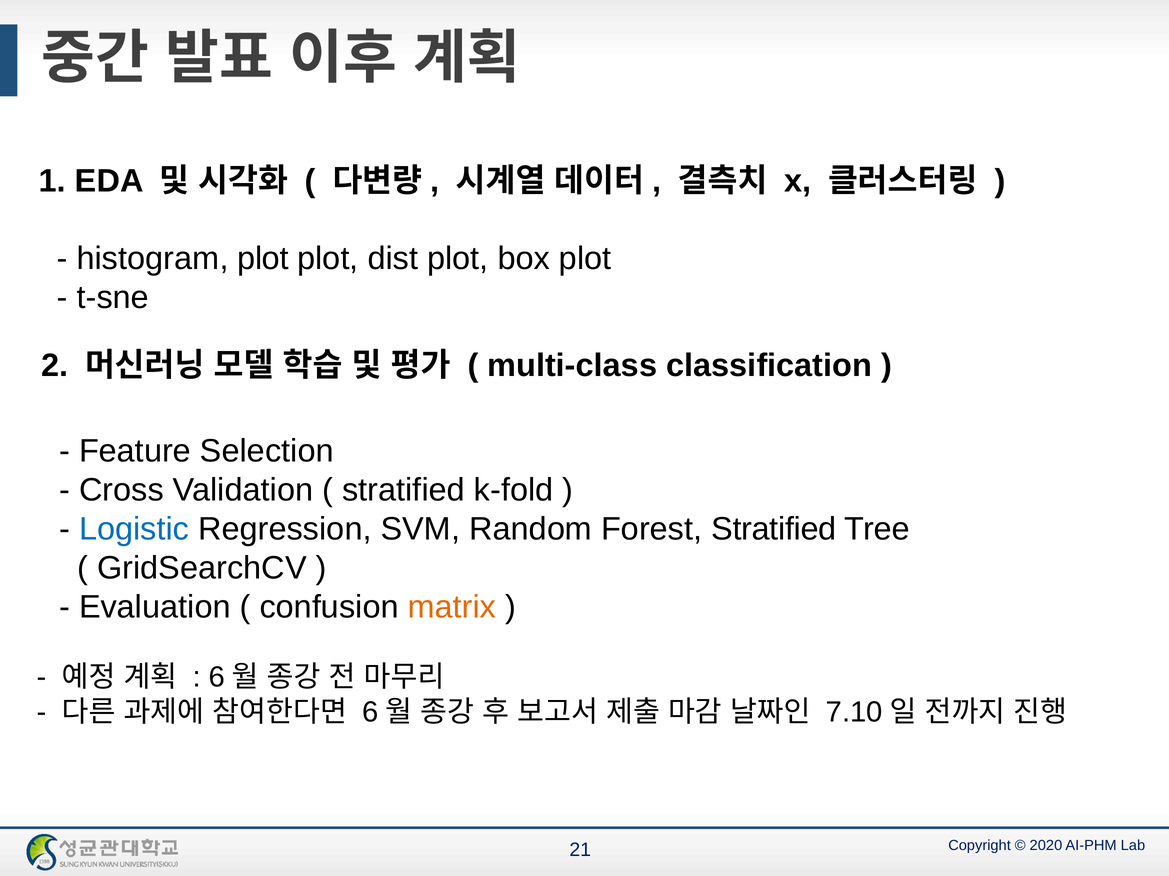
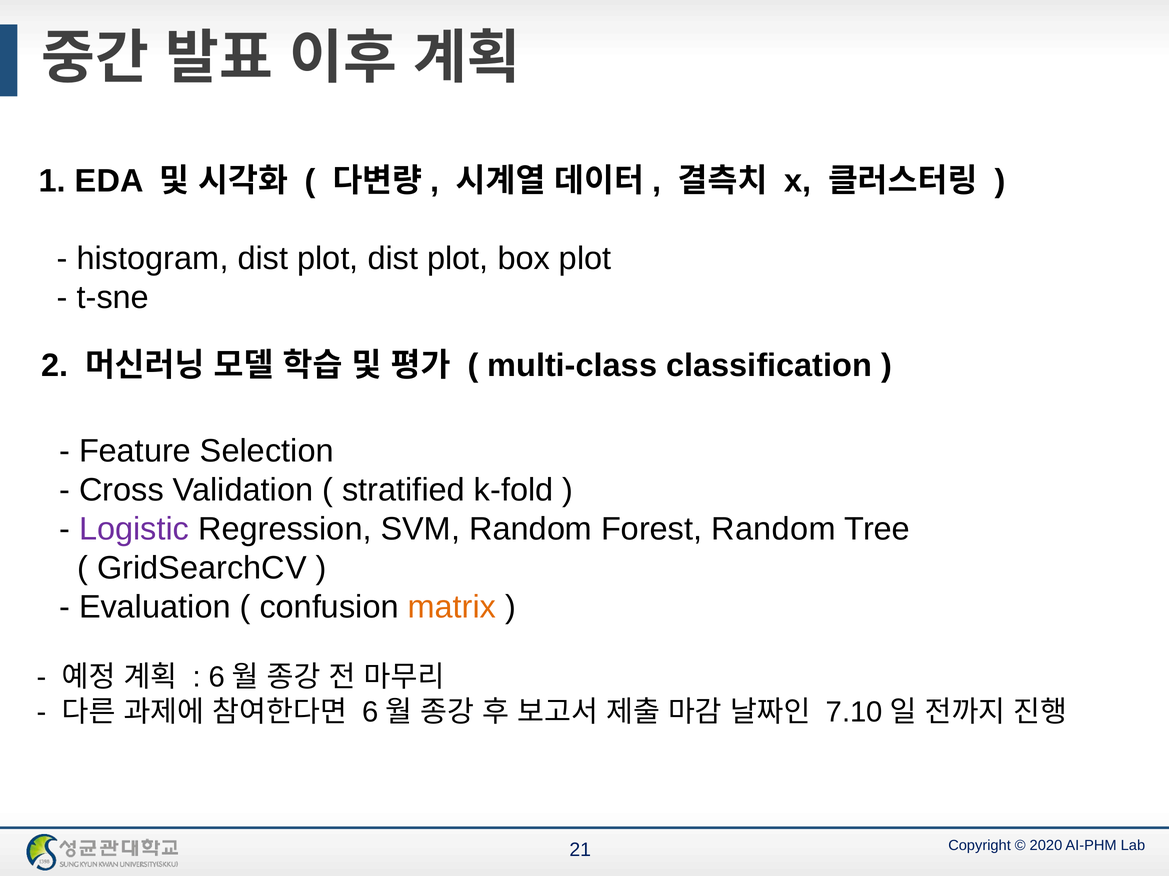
histogram plot: plot -> dist (263, 259)
Logistic colour: blue -> purple (134, 530)
Forest Stratified: Stratified -> Random (773, 530)
